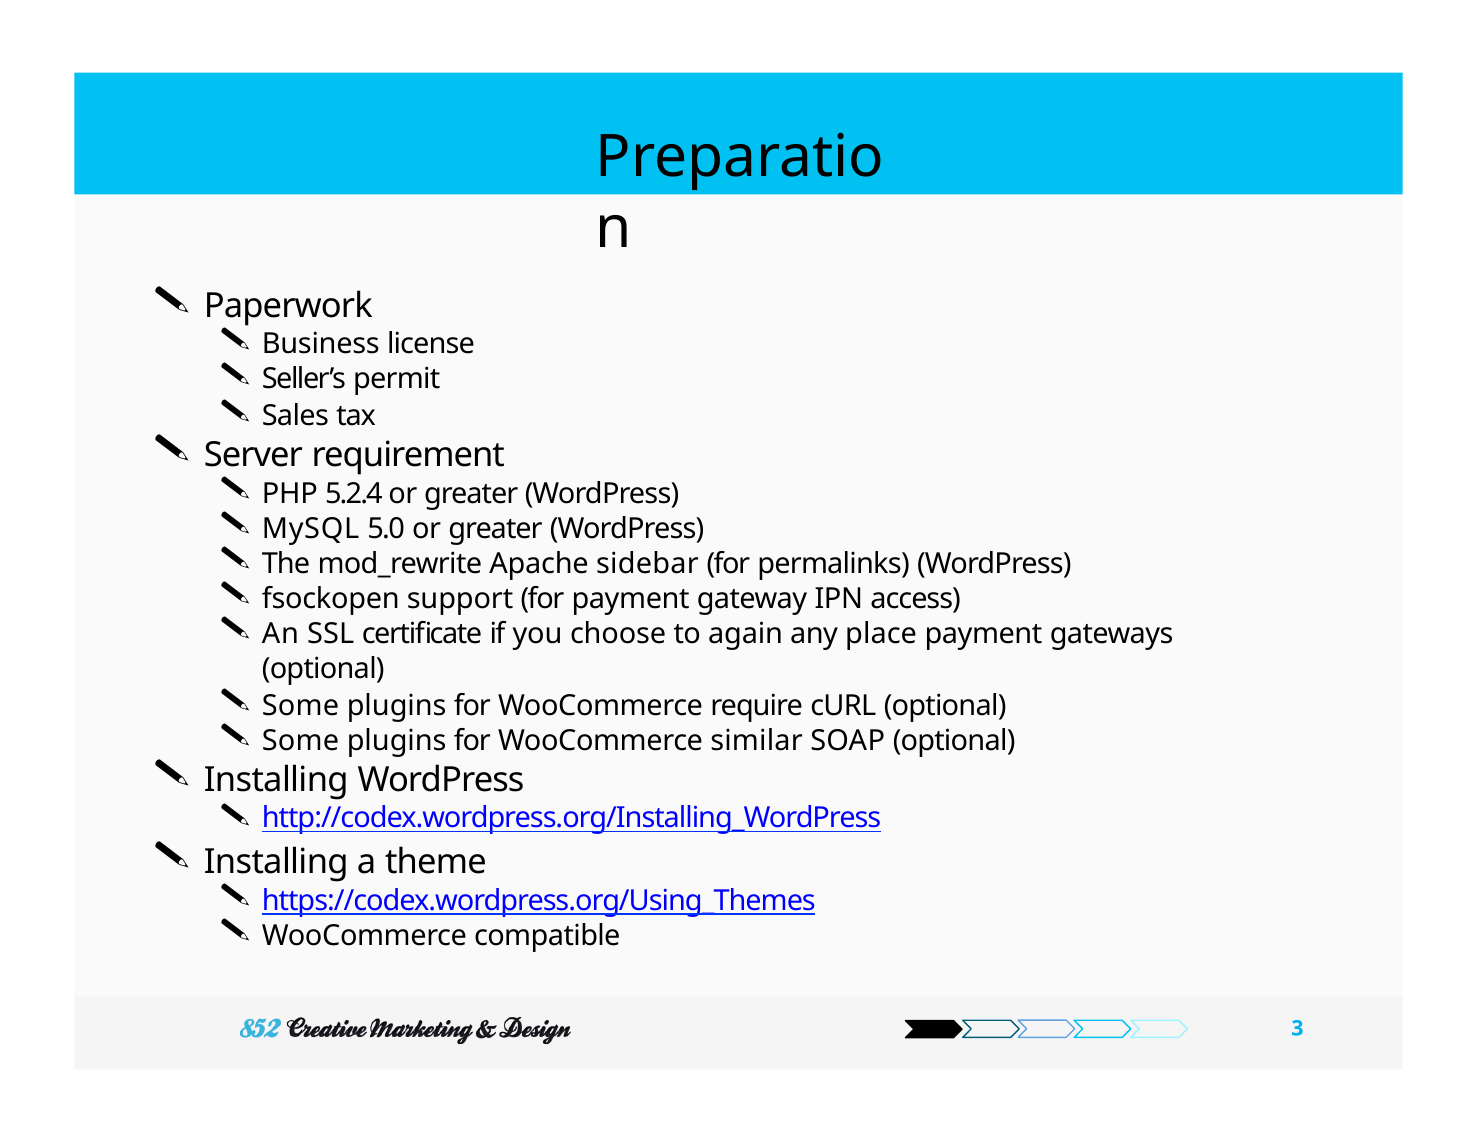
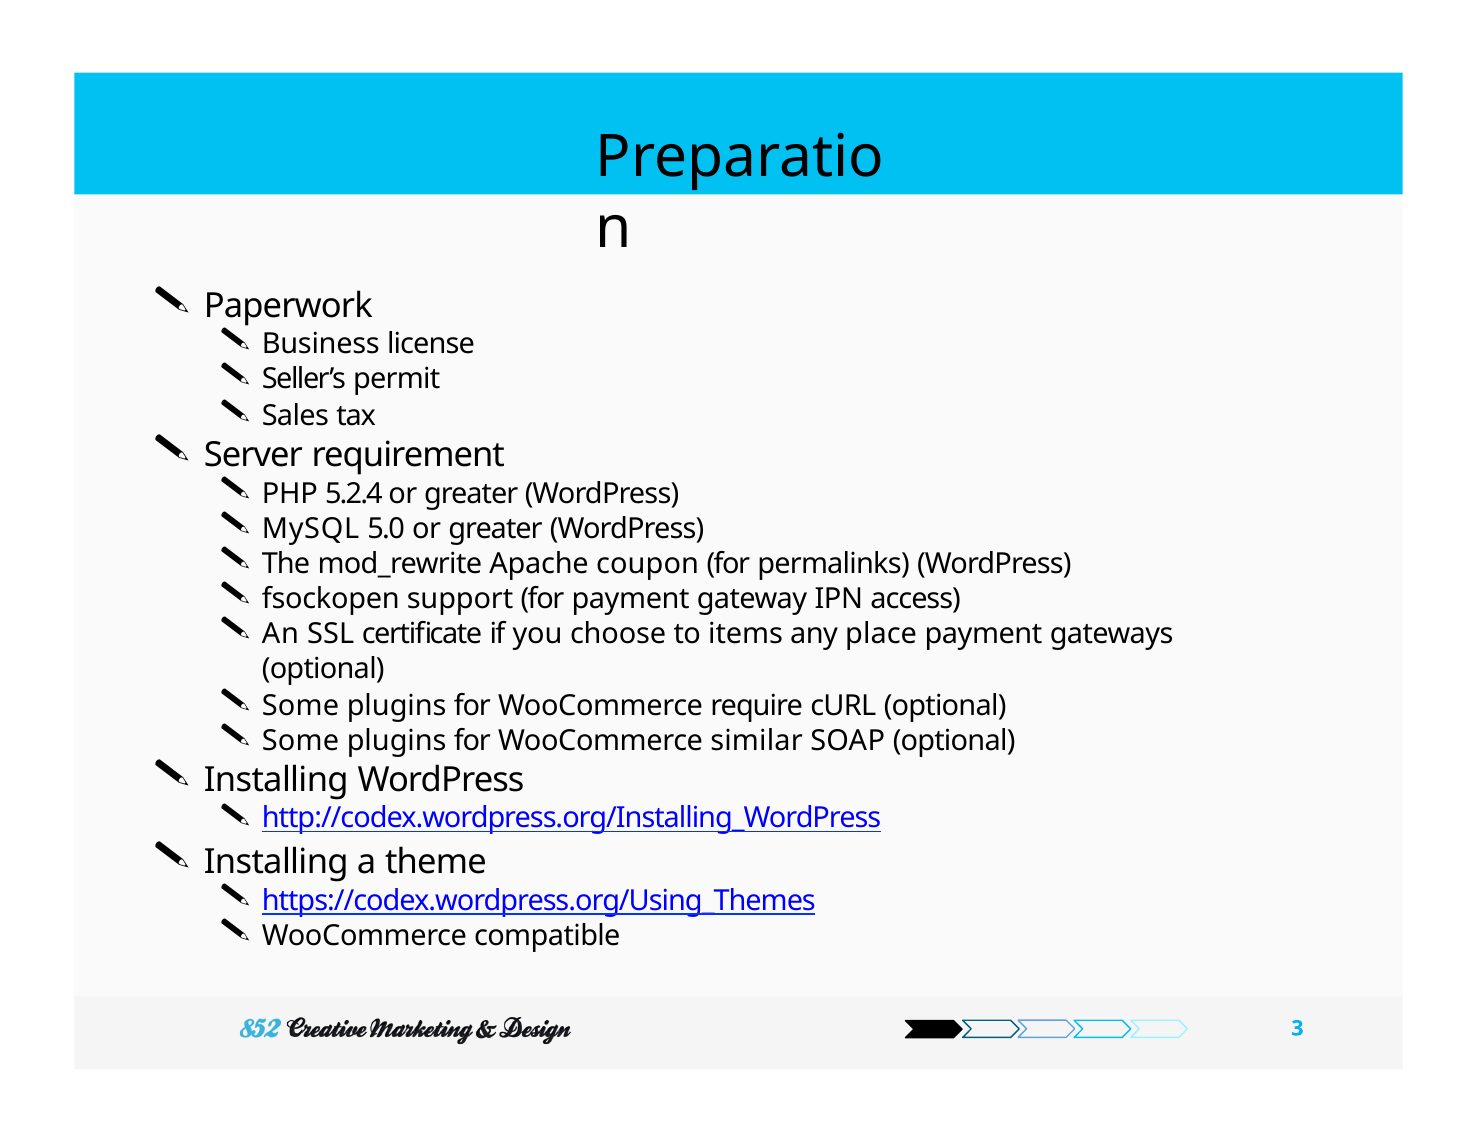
sidebar: sidebar -> coupon (648, 564)
again: again -> items (746, 634)
